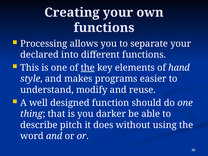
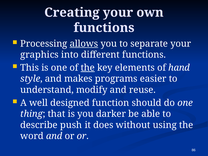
allows underline: none -> present (84, 44)
declared: declared -> graphics (39, 55)
pitch: pitch -> push (71, 125)
